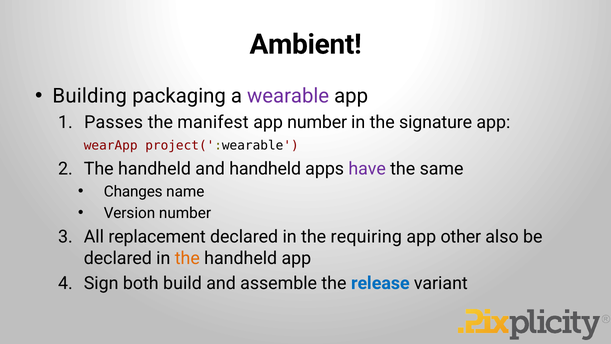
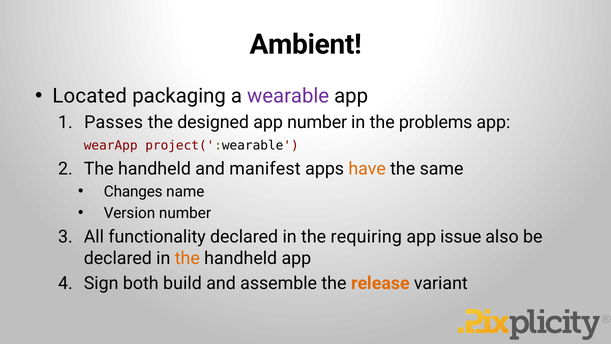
Building: Building -> Located (90, 96)
manifest: manifest -> designed (213, 122)
signature: signature -> problems (436, 122)
and handheld: handheld -> manifest (265, 169)
have colour: purple -> orange (367, 169)
replacement: replacement -> functionality (157, 237)
other: other -> issue (461, 237)
release colour: blue -> orange (380, 283)
